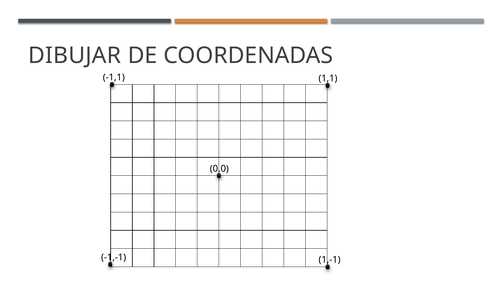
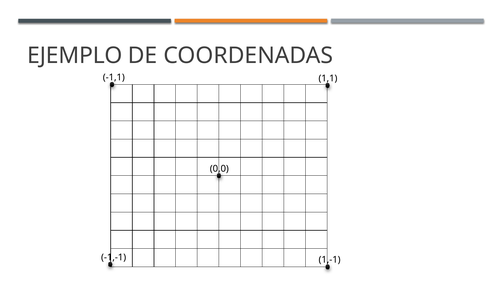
DIBUJAR: DIBUJAR -> EJEMPLO (75, 56)
